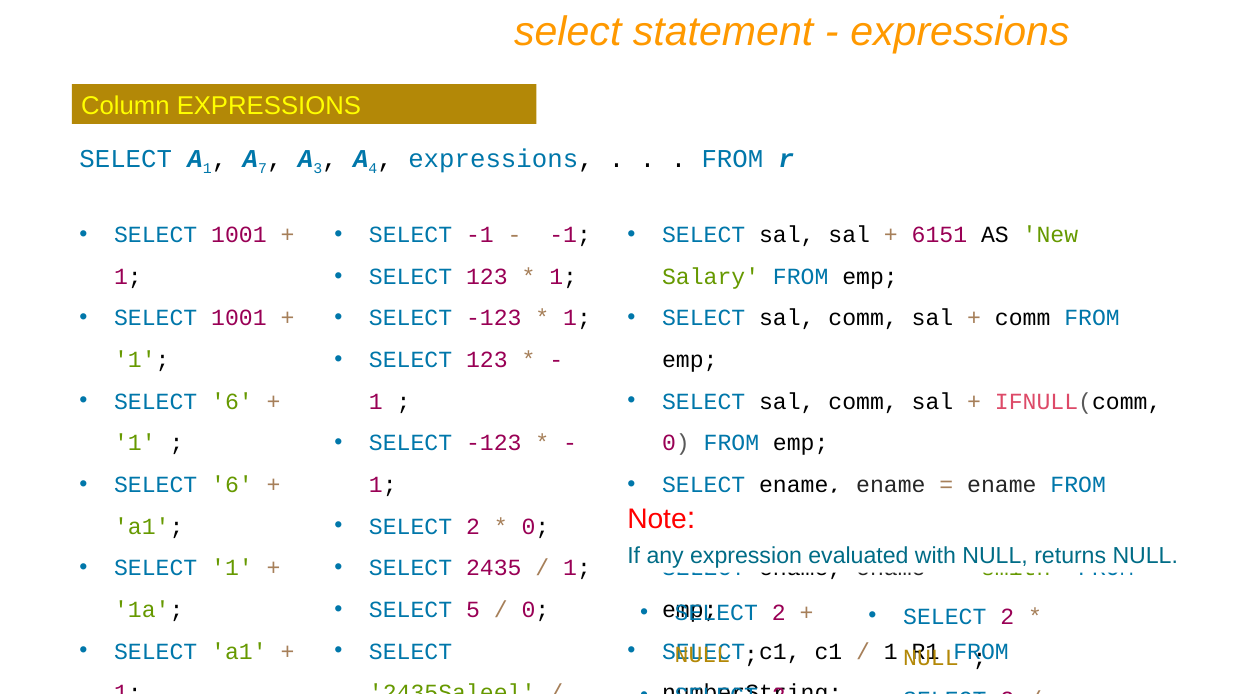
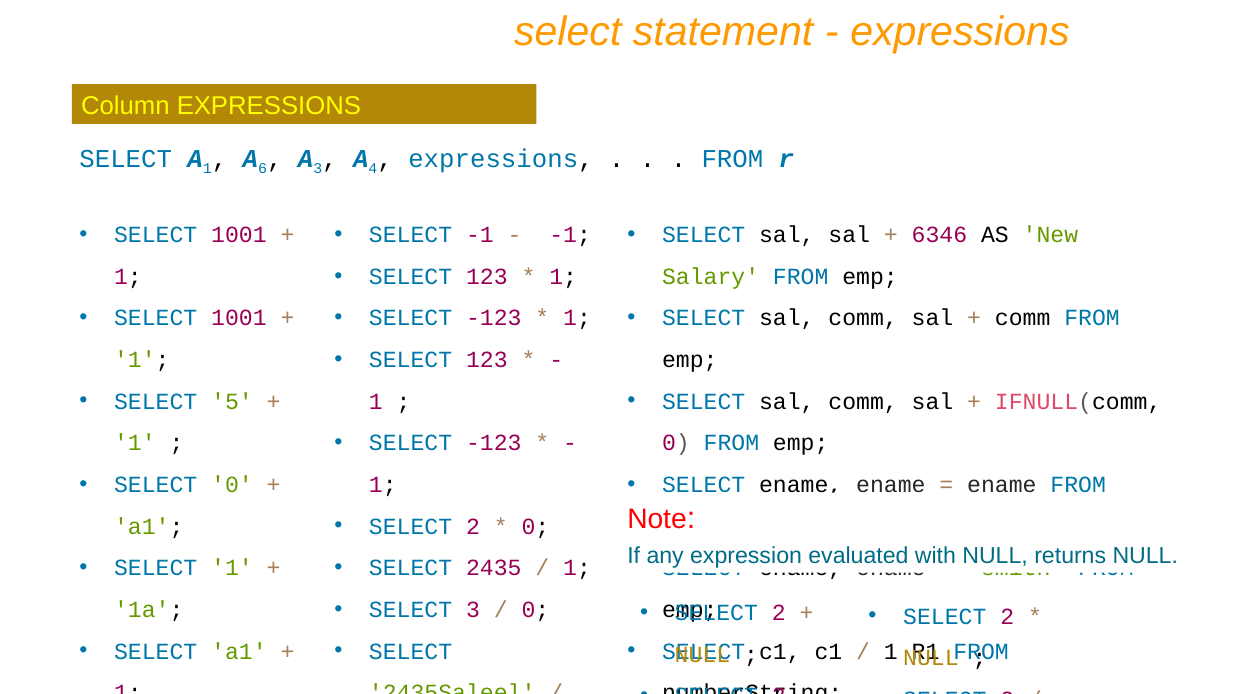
7: 7 -> 6 (263, 169)
6151: 6151 -> 6346 (939, 235)
6: 6 -> 5 (232, 401)
6: 6 -> 0 (232, 485)
SELECT 5: 5 -> 3 (473, 609)
